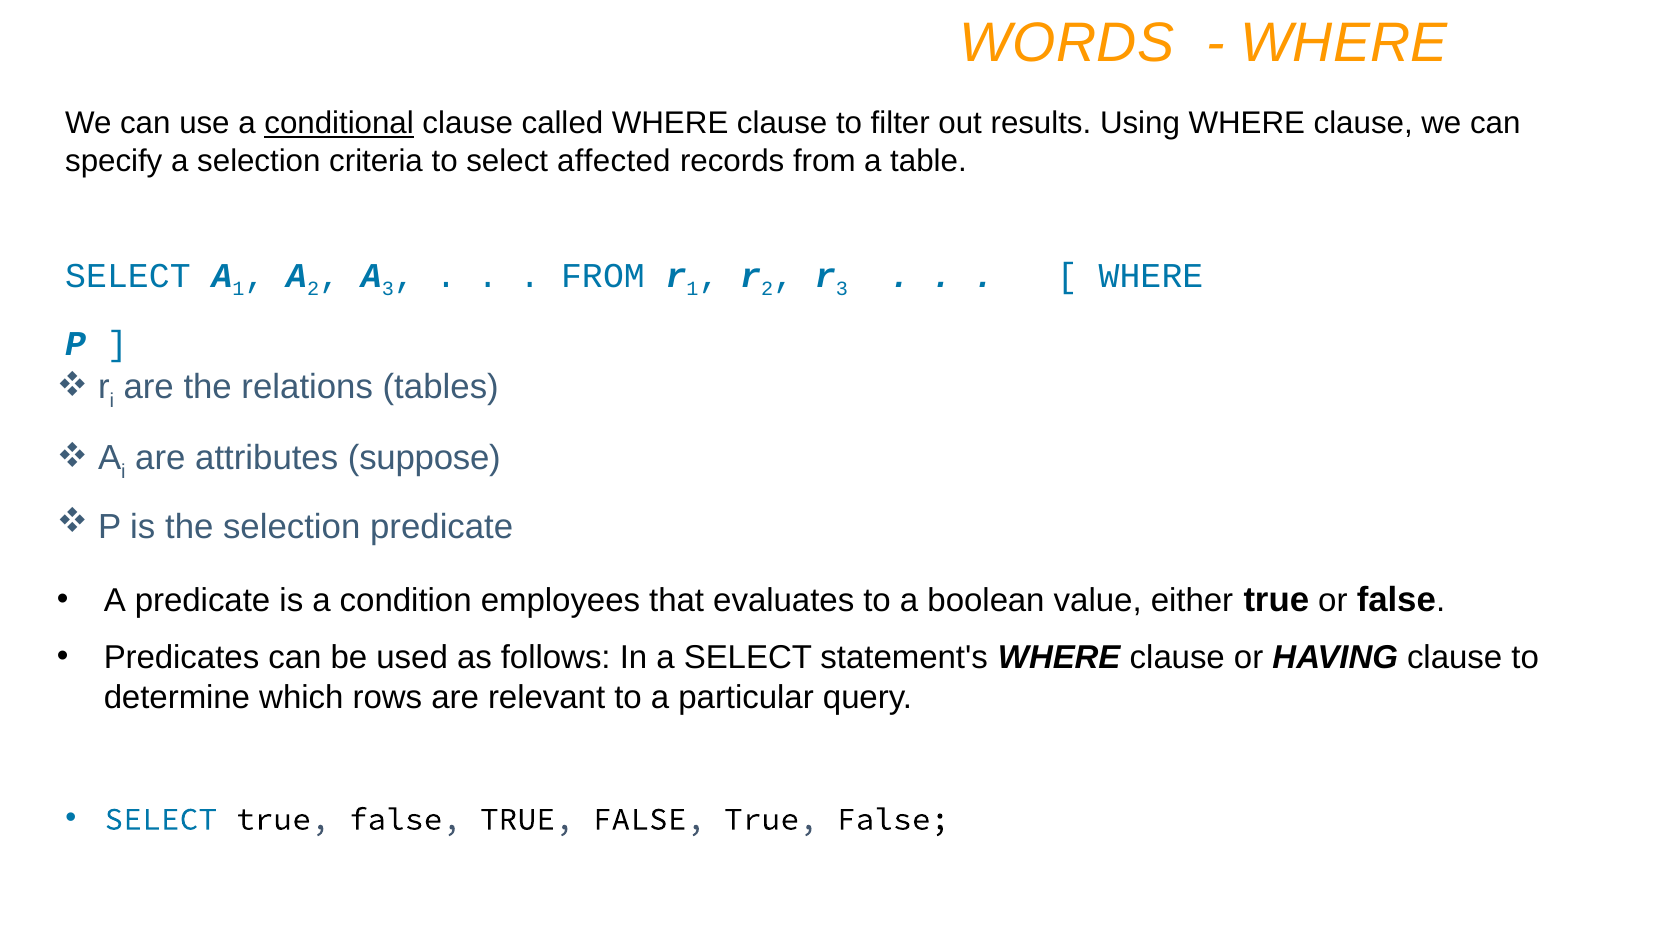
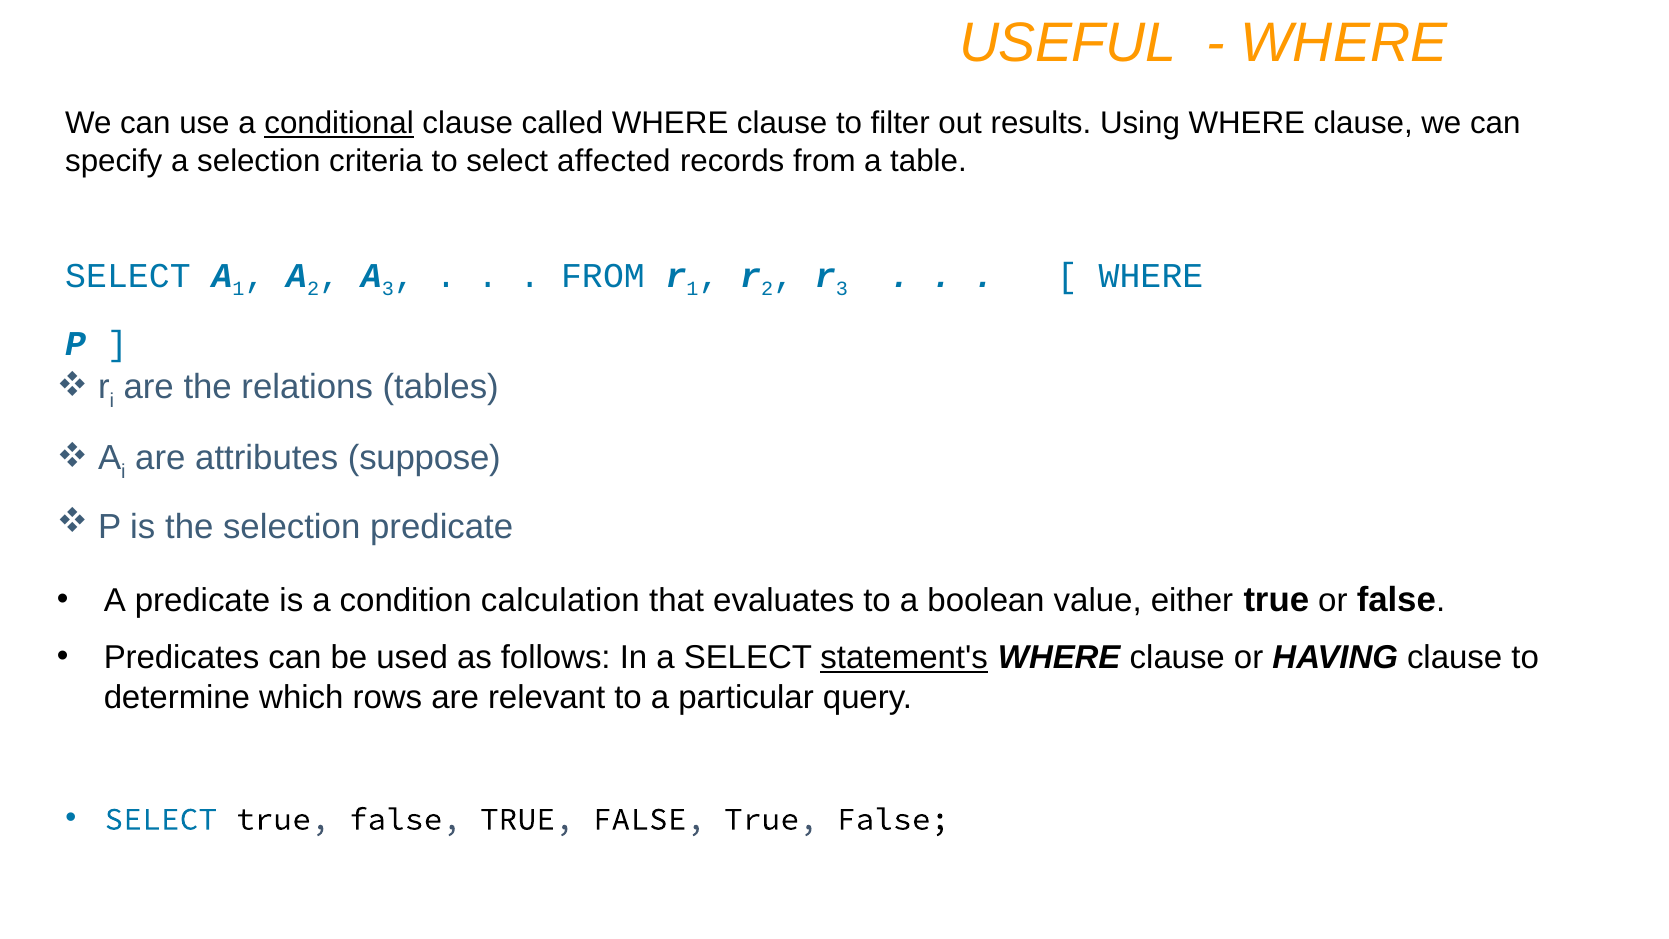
WORDS: WORDS -> USEFUL (1068, 43)
employees: employees -> calculation (560, 601)
statement's underline: none -> present (904, 657)
